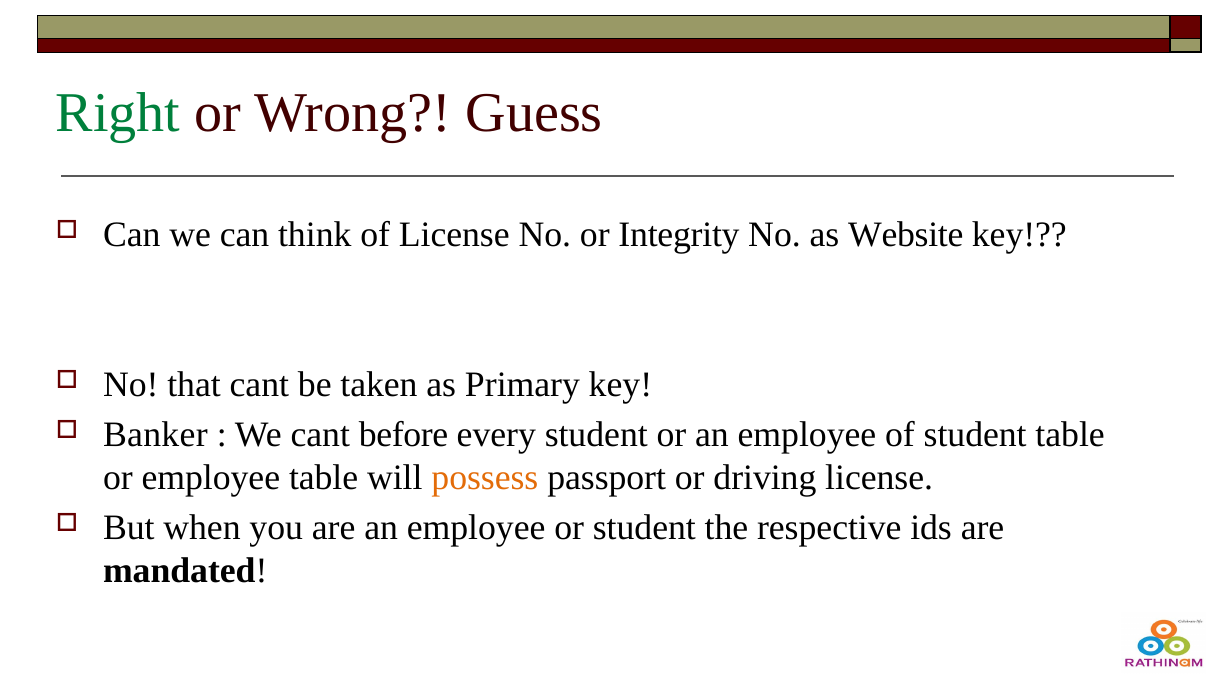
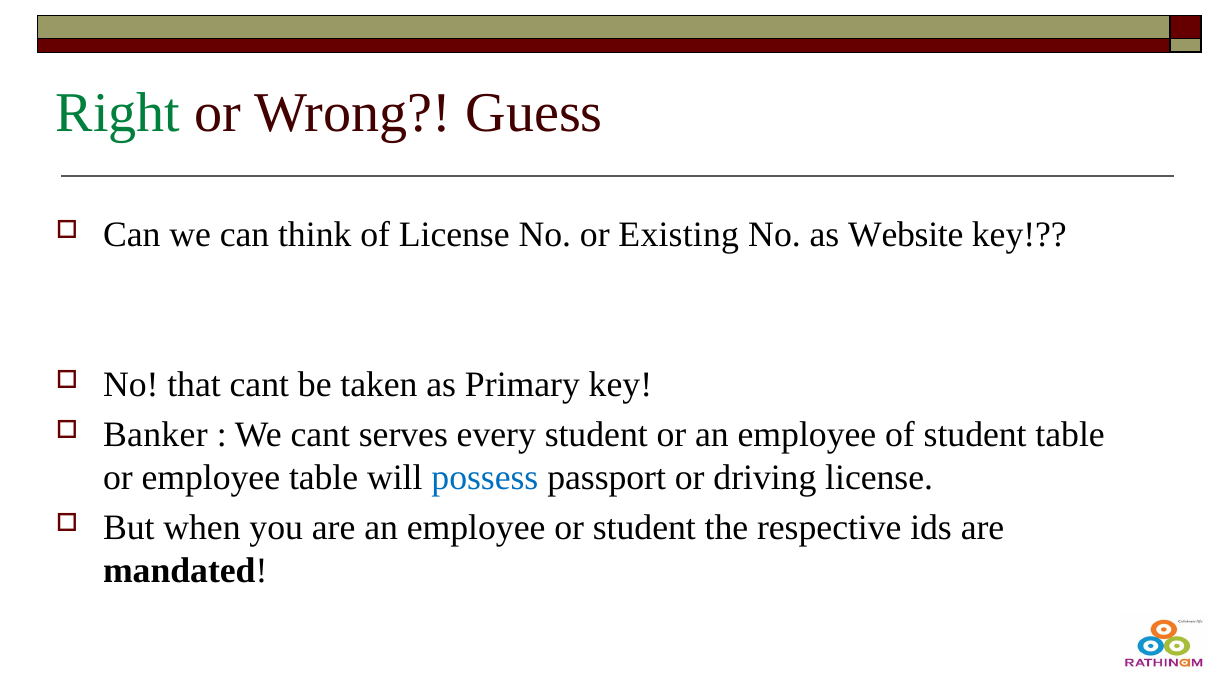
Integrity: Integrity -> Existing (679, 235)
before: before -> serves (403, 435)
possess colour: orange -> blue (485, 478)
